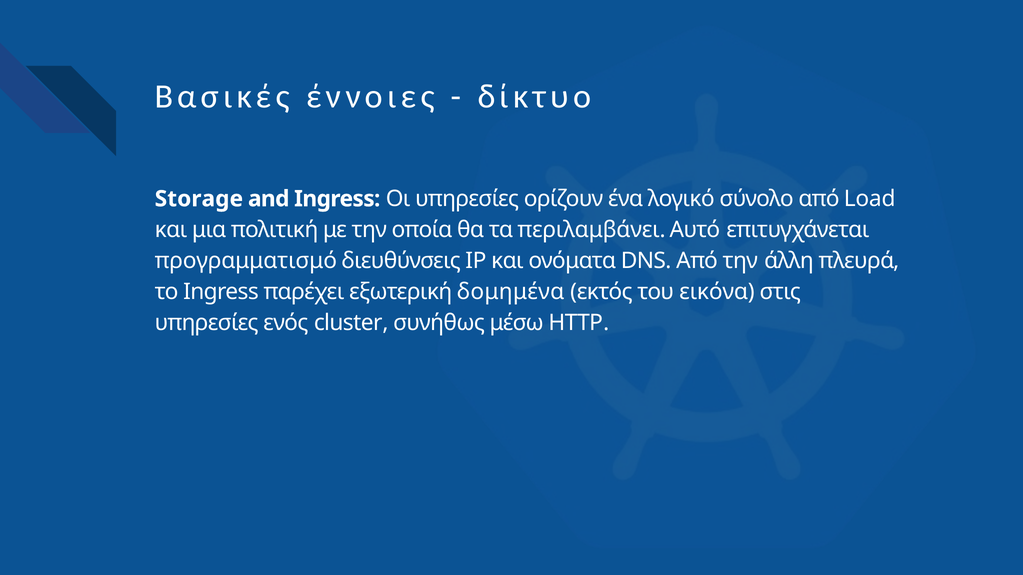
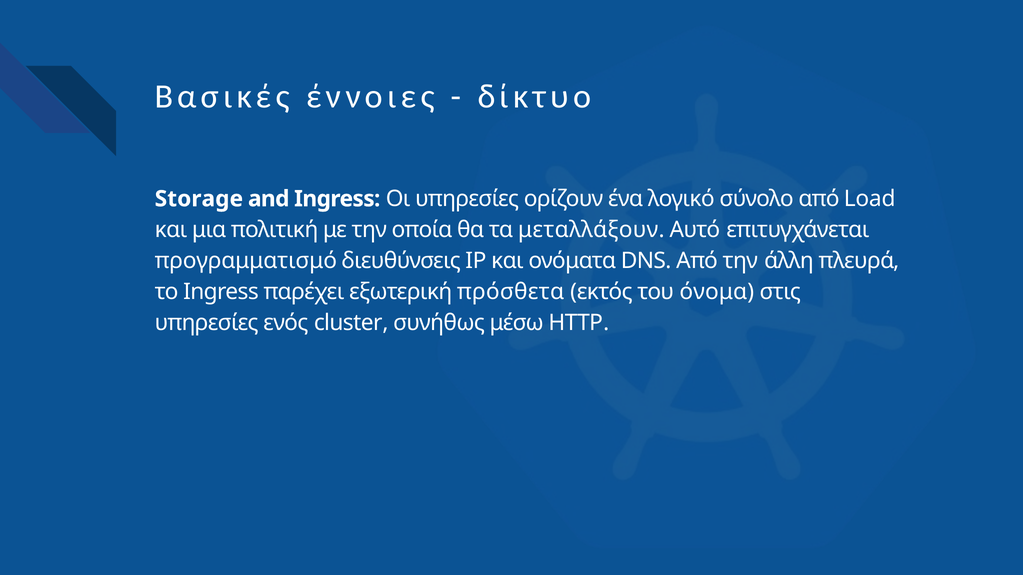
περιλαμβάνει: περιλαμβάνει -> μεταλλάξουν (591, 230)
δομημένα: δομημένα -> πρόσθετα (511, 292)
εικόνα: εικόνα -> όνομα (717, 292)
